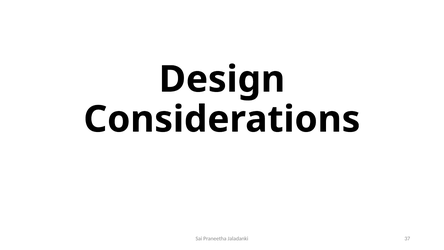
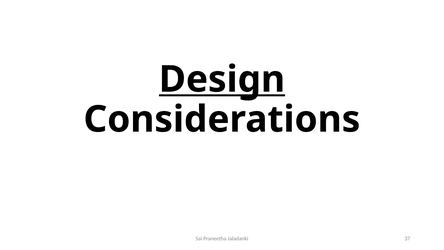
Design underline: none -> present (222, 79)
